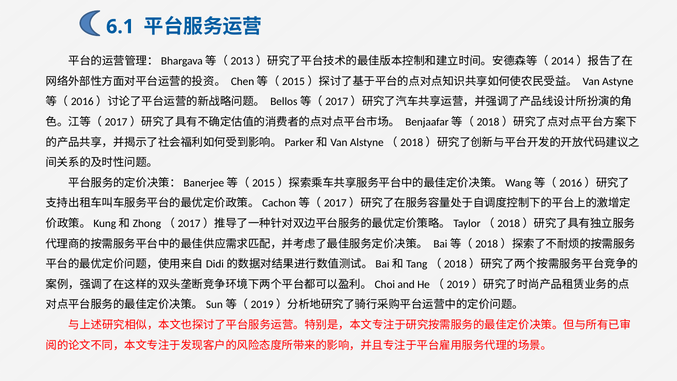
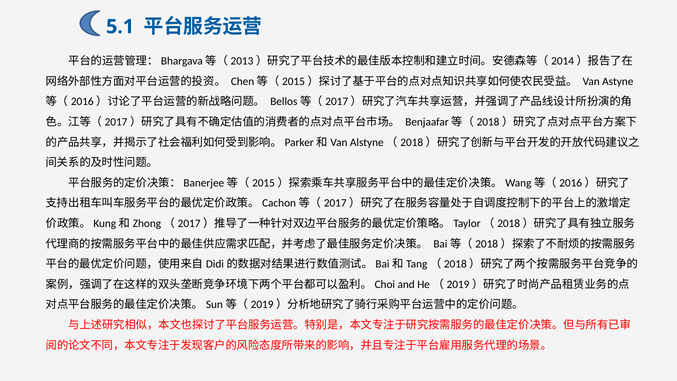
6.1: 6.1 -> 5.1 (120, 27)
